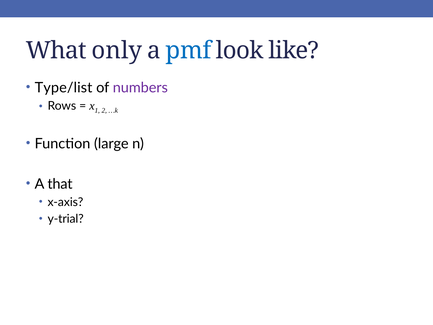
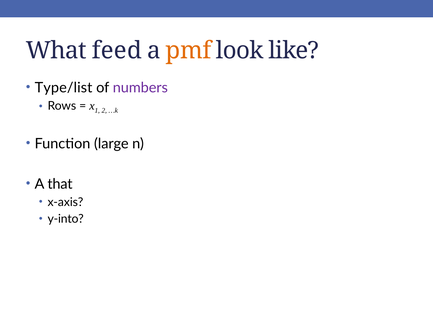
only: only -> feed (117, 50)
pmf colour: blue -> orange (188, 50)
y-trial: y-trial -> y-into (66, 219)
